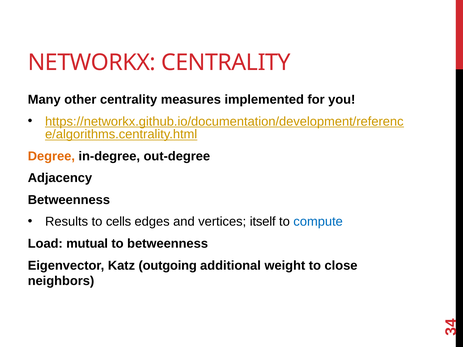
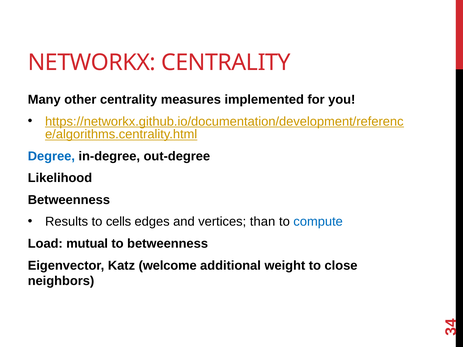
Degree colour: orange -> blue (51, 156)
Adjacency: Adjacency -> Likelihood (60, 178)
itself: itself -> than (263, 222)
outgoing: outgoing -> welcome (168, 266)
